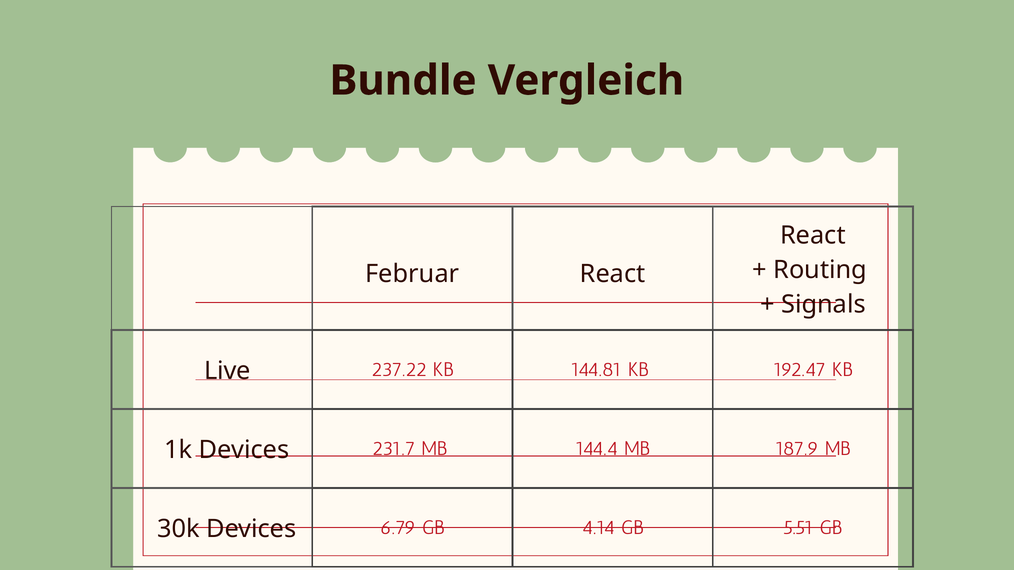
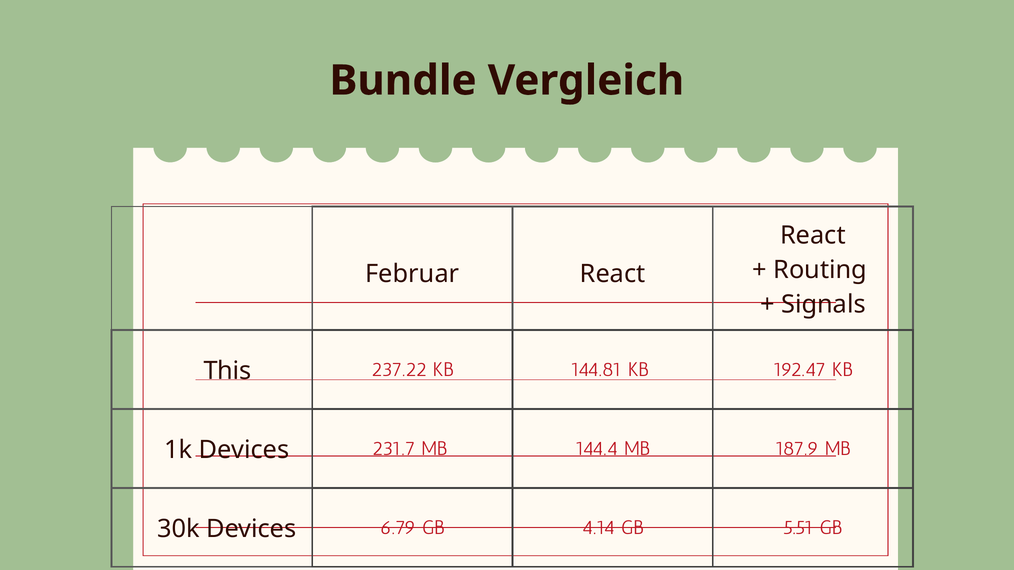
Live: Live -> This (227, 371)
